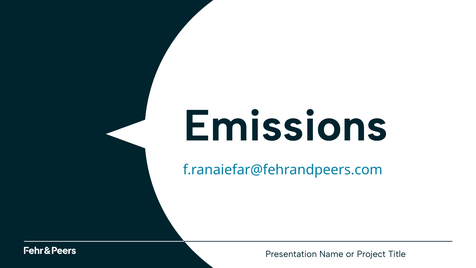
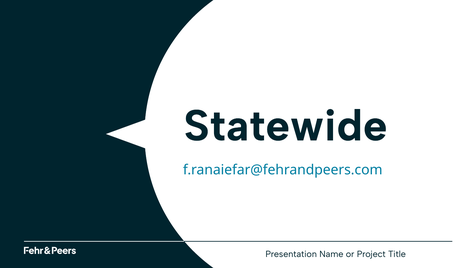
Emissions: Emissions -> Statewide (286, 126)
